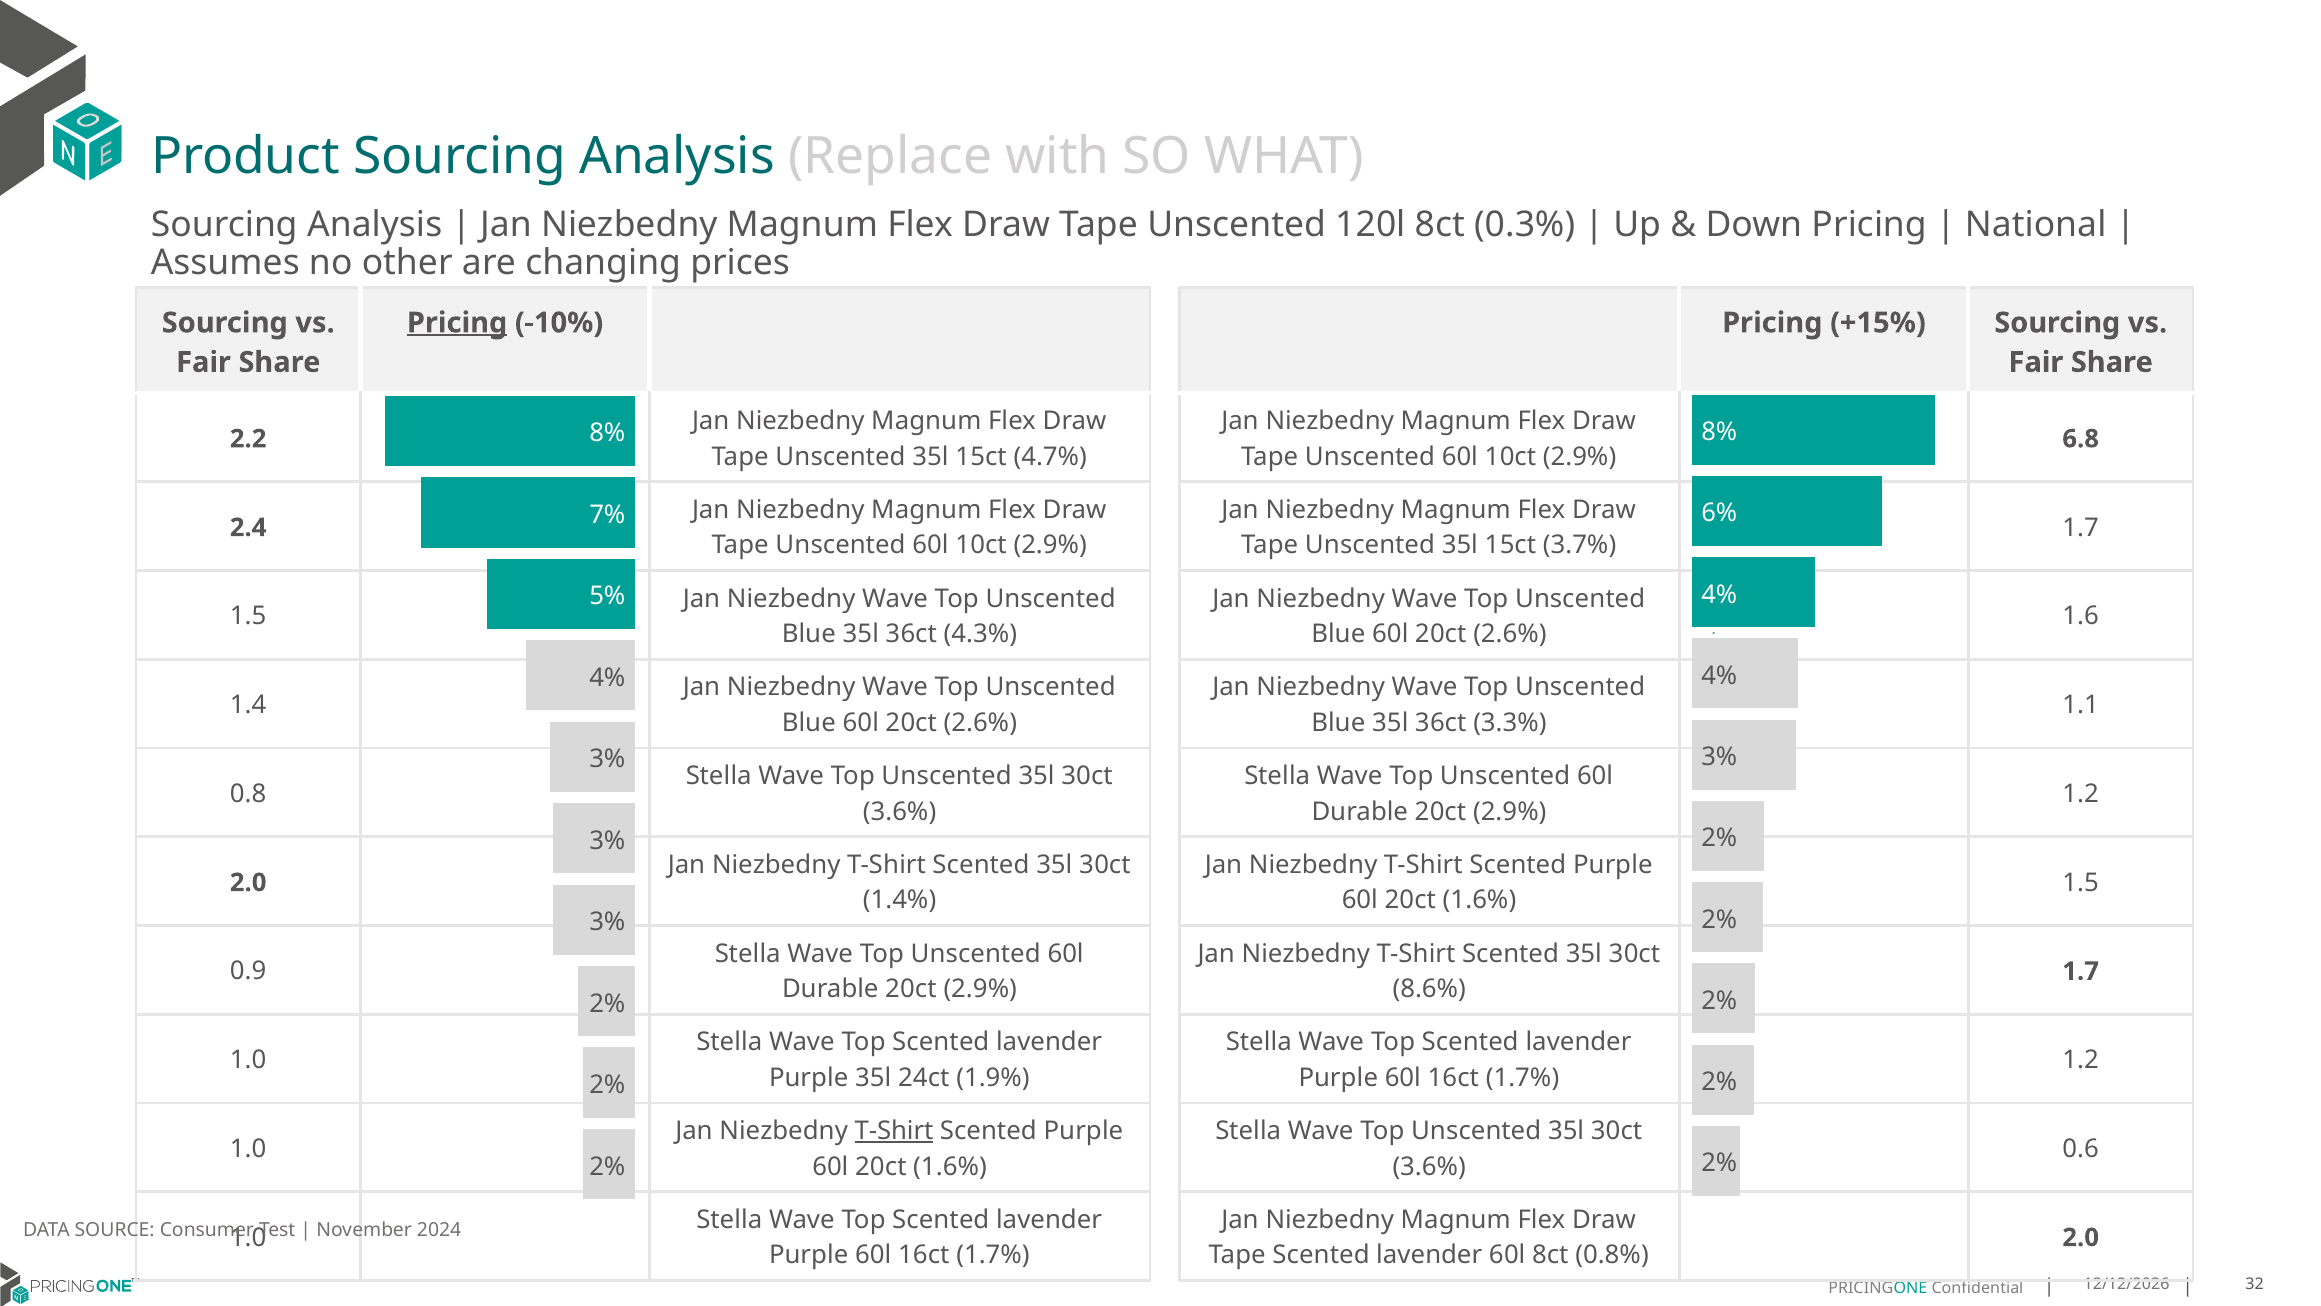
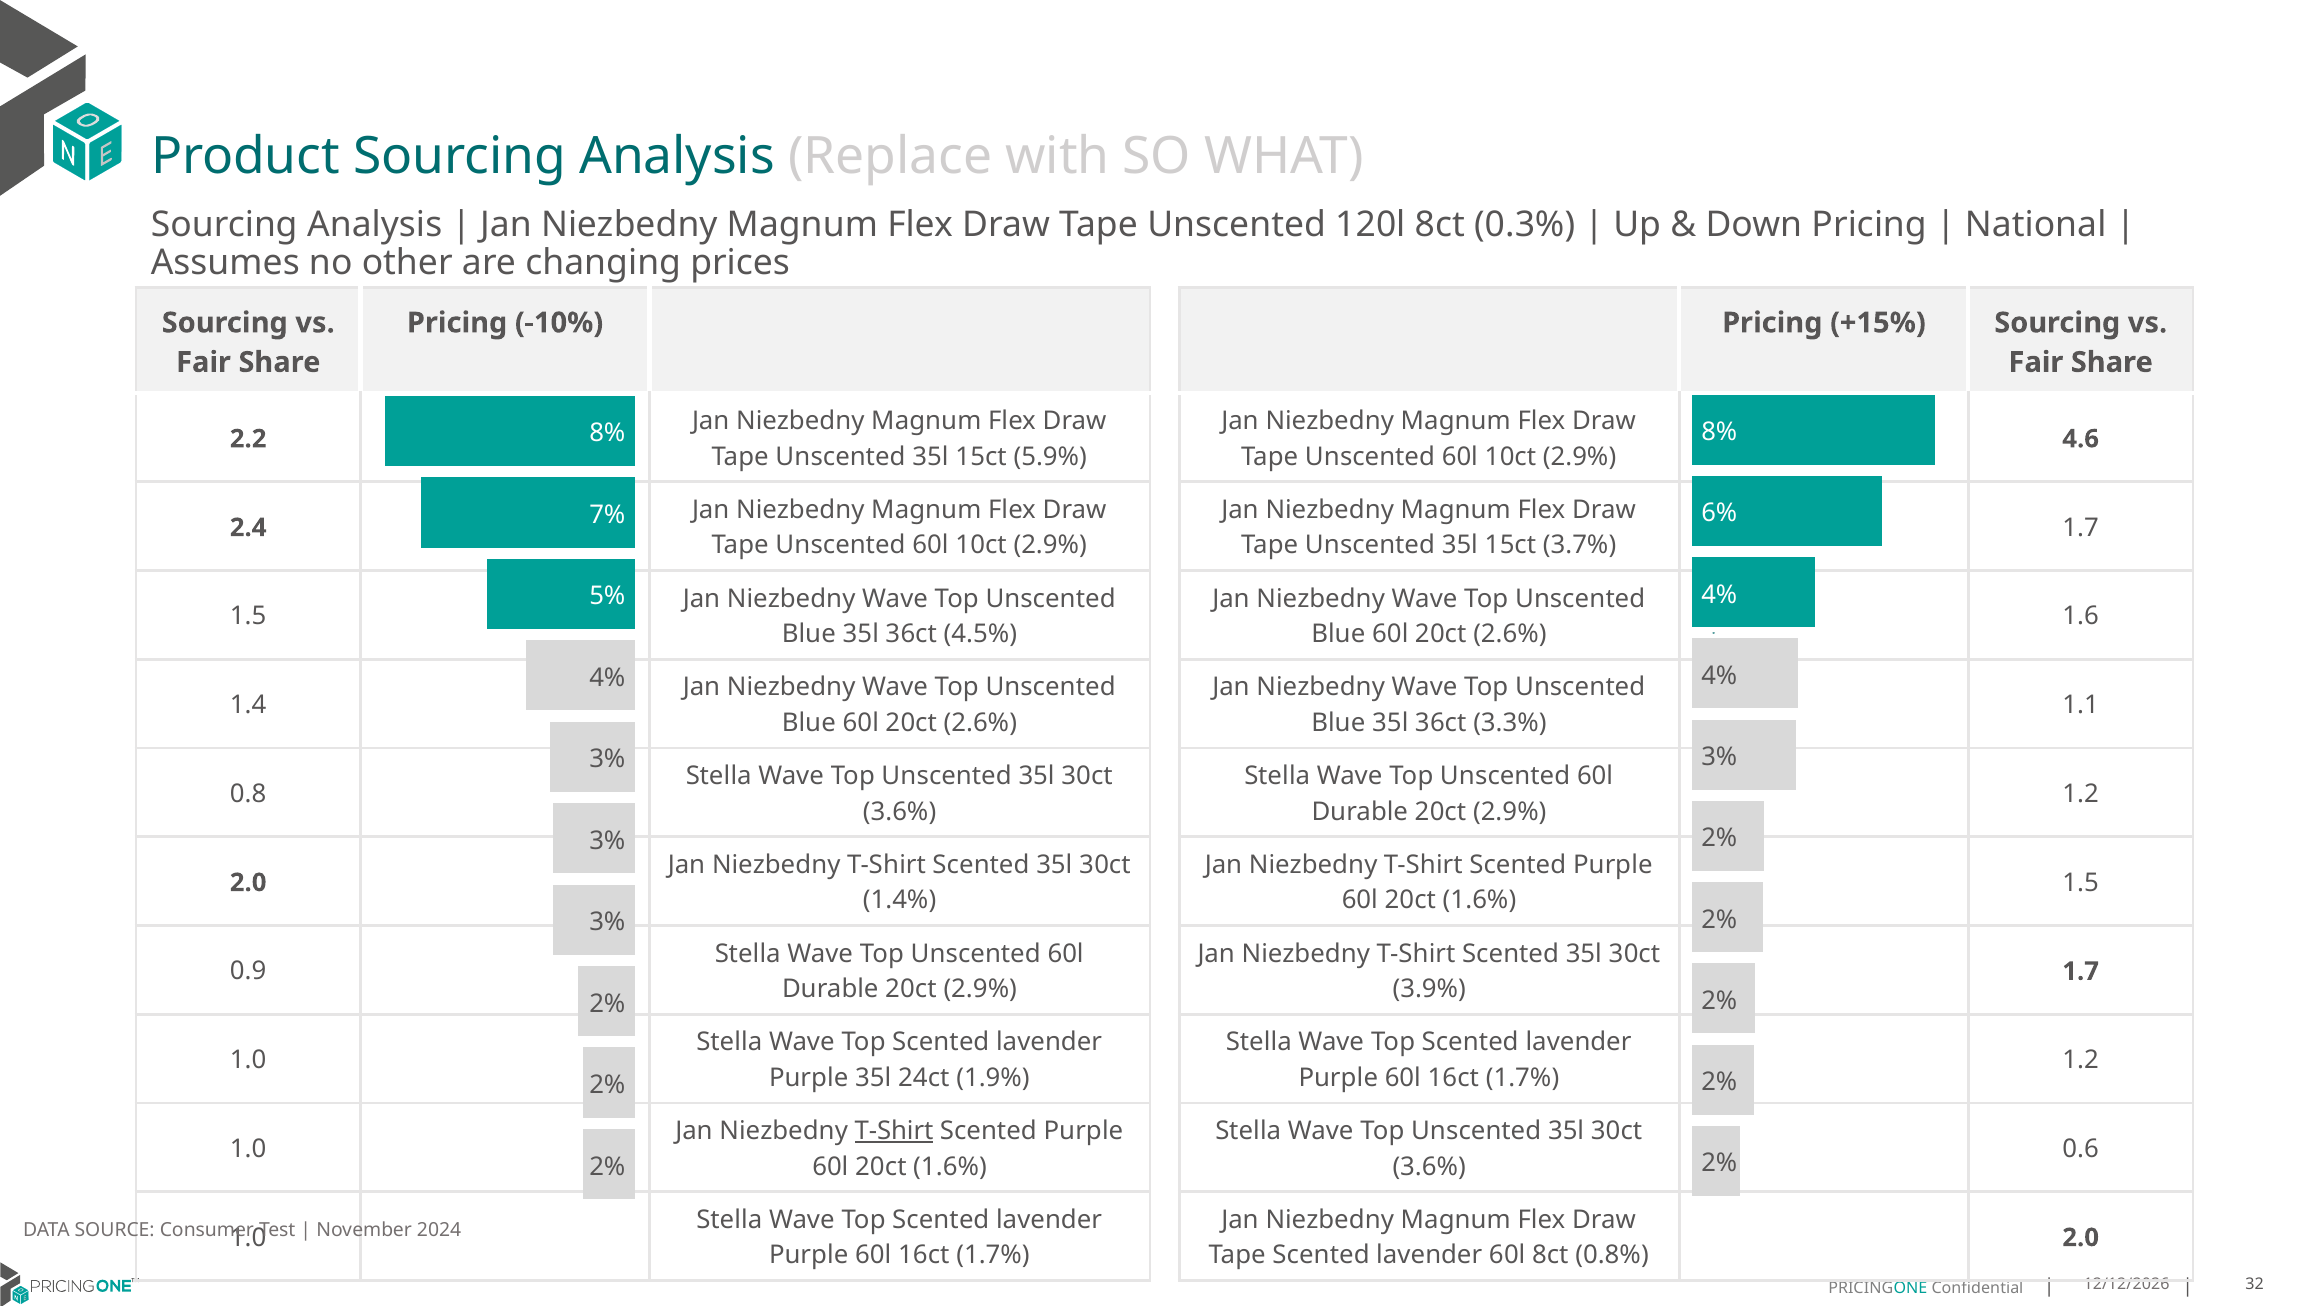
Pricing underline: present -> none (457, 323)
6.8: 6.8 -> 4.6 (2081, 439)
4.7%: 4.7% -> 5.9% (1050, 457)
4.3%: 4.3% -> 4.5% (980, 634)
8.6%: 8.6% -> 3.9% (1429, 989)
